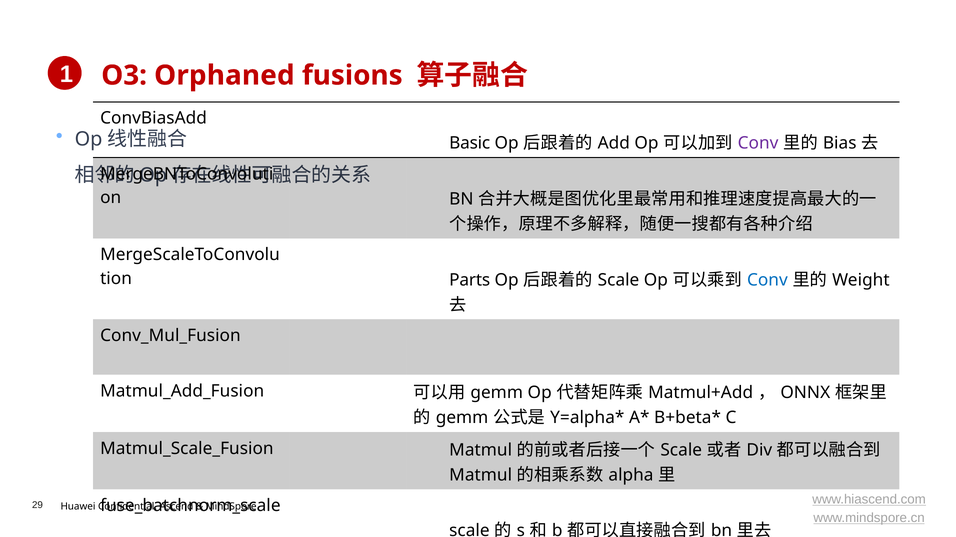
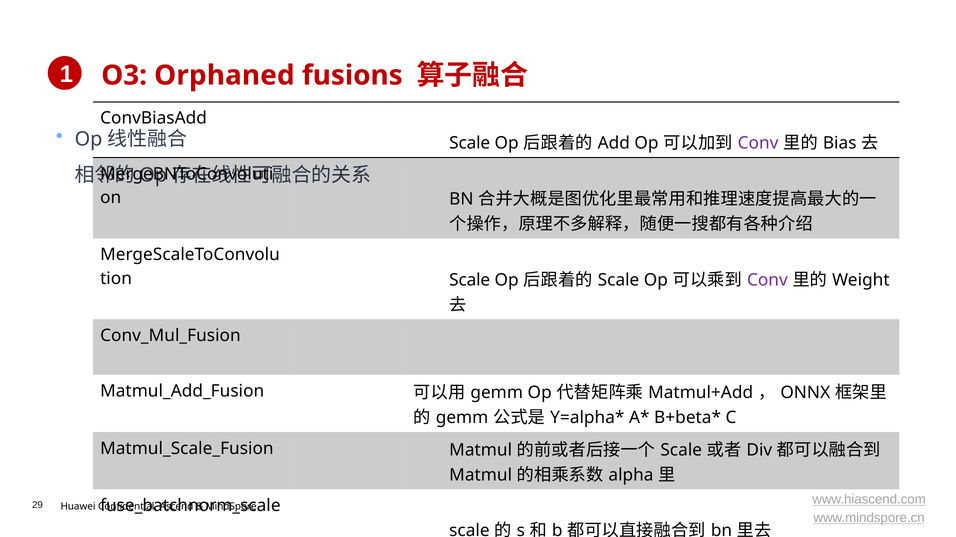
Basic: Basic -> Scale (470, 143)
Parts: Parts -> Scale (470, 280)
Conv colour: blue -> purple (767, 280)
